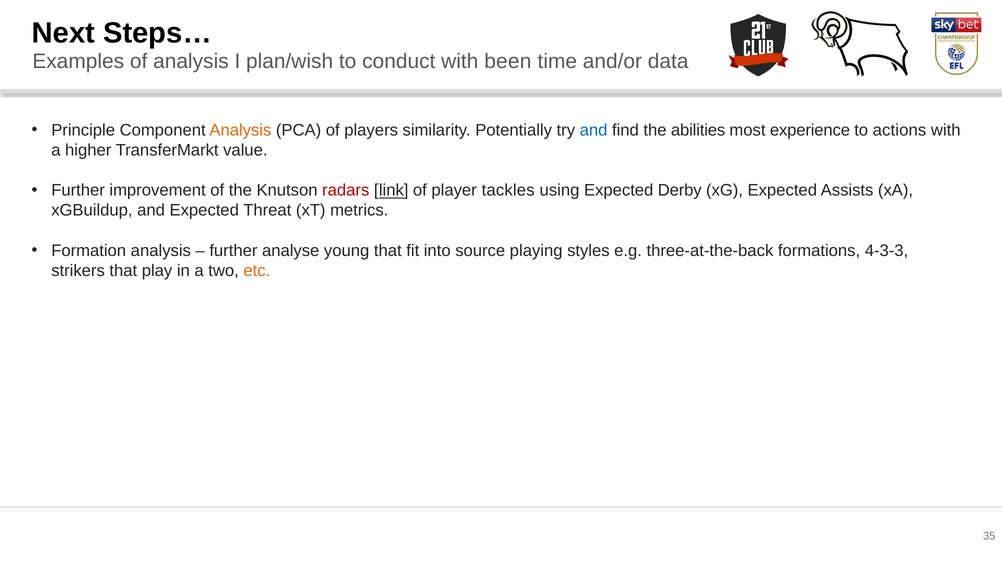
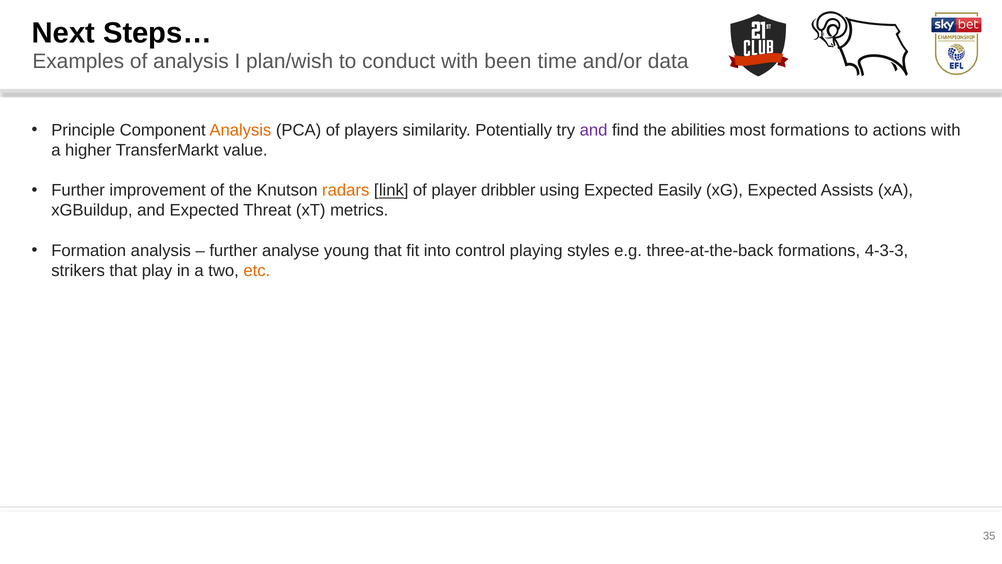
and colour: blue -> purple (594, 130)
most experience: experience -> formations (810, 130)
radars colour: red -> orange (346, 190)
tackles: tackles -> dribbler (508, 190)
Derby: Derby -> Easily (680, 190)
source: source -> control (480, 250)
